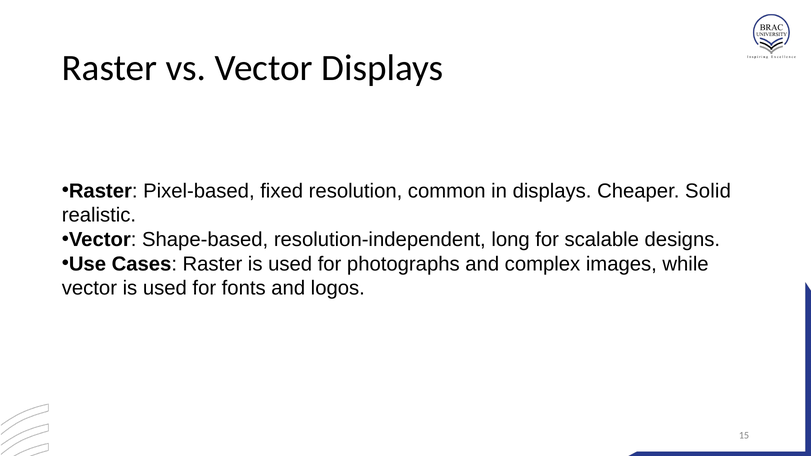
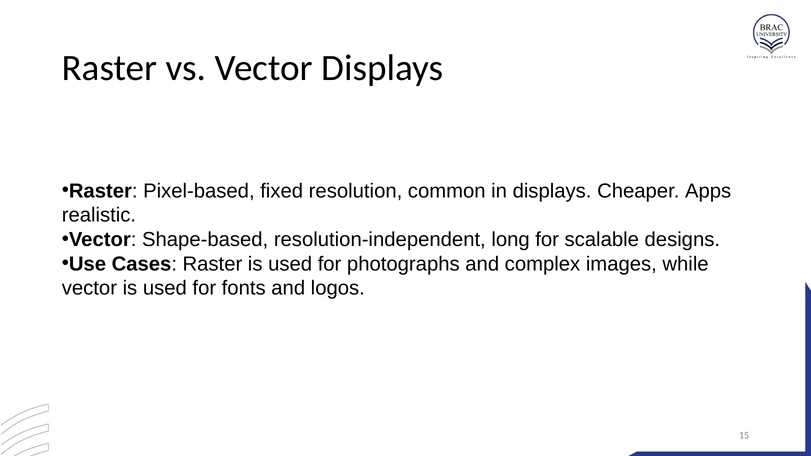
Solid: Solid -> Apps (708, 191)
